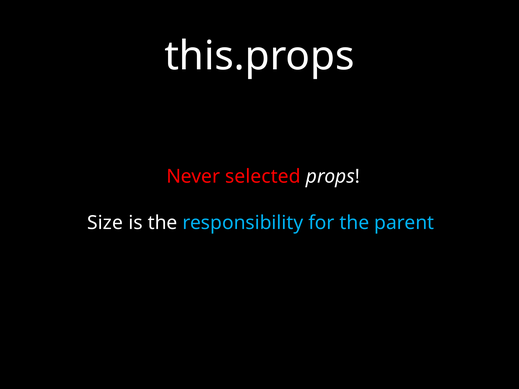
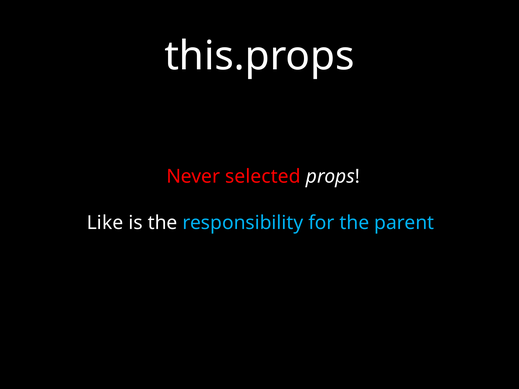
Size: Size -> Like (105, 223)
